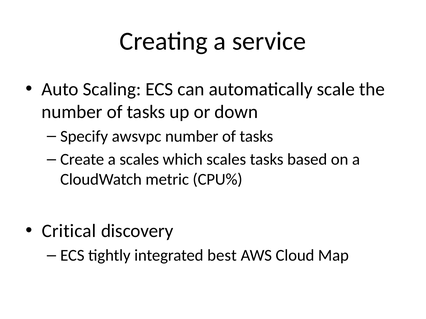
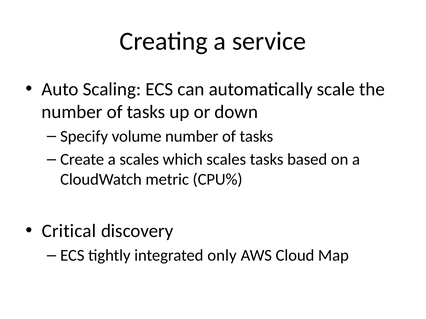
awsvpc: awsvpc -> volume (137, 137)
best: best -> only (222, 256)
